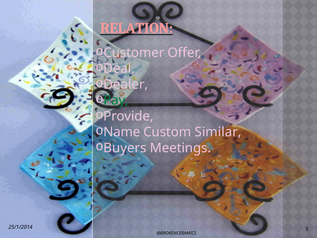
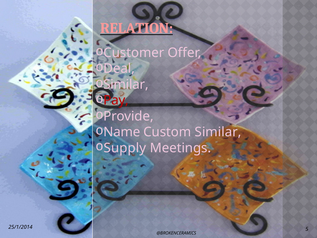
Dealer: Dealer -> Similar (126, 84)
Pay colour: green -> red (116, 100)
Buyers: Buyers -> Supply (125, 148)
